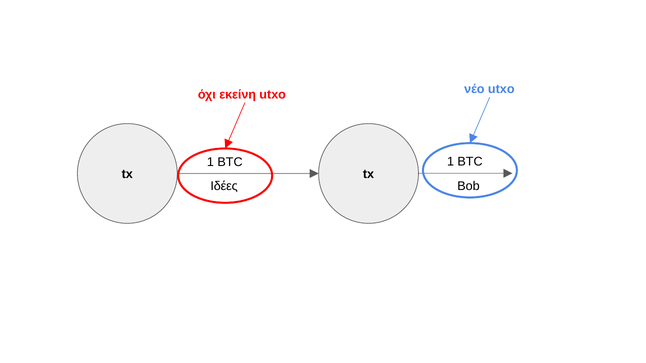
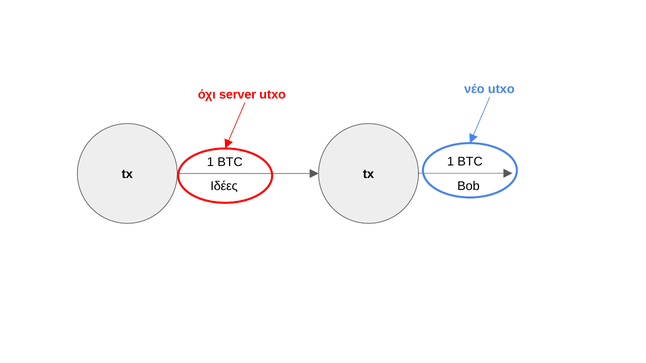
εκείνη: εκείνη -> server (238, 95)
